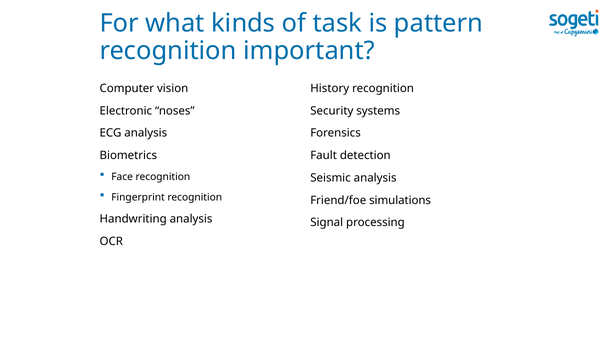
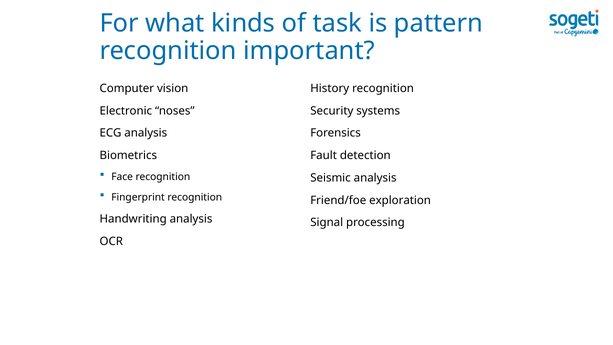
simulations: simulations -> exploration (400, 200)
